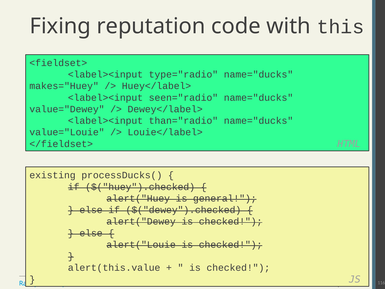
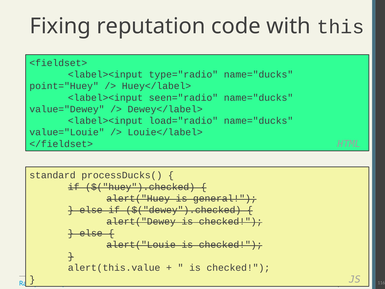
makes="Huey: makes="Huey -> point="Huey (64, 86)
than="radio: than="radio -> load="radio (183, 121)
existing: existing -> standard (53, 175)
